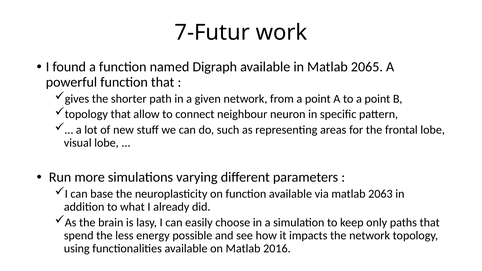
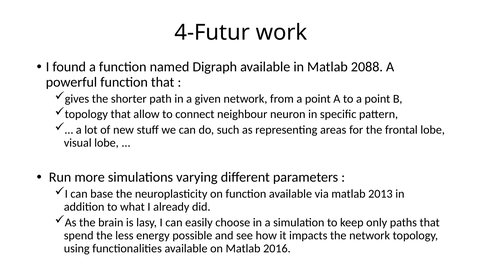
7-Futur: 7-Futur -> 4-Futur (212, 32)
2065: 2065 -> 2088 (367, 67)
2063: 2063 -> 2013 (380, 194)
